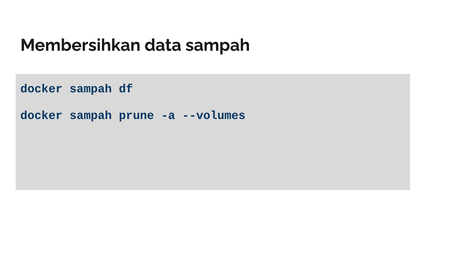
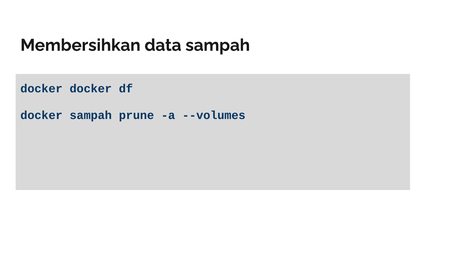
sampah: sampah -> docker (91, 89)
